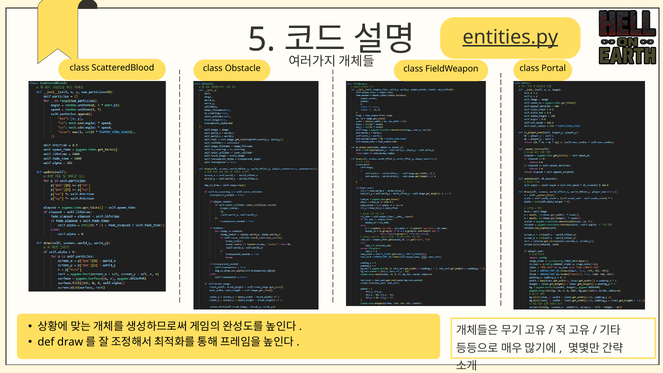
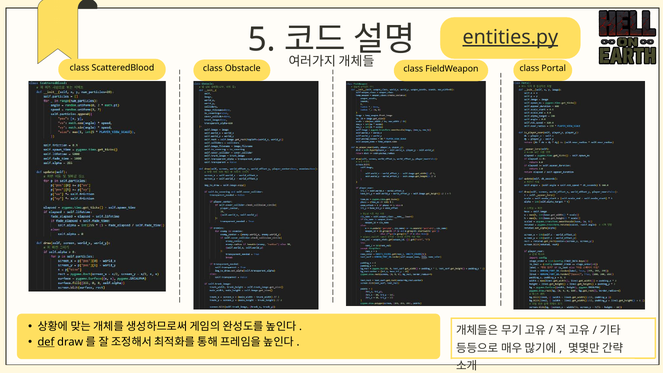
def underline: none -> present (46, 342)
